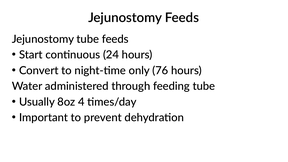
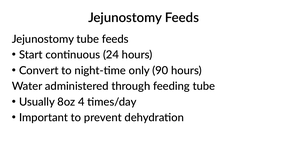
76: 76 -> 90 (160, 71)
